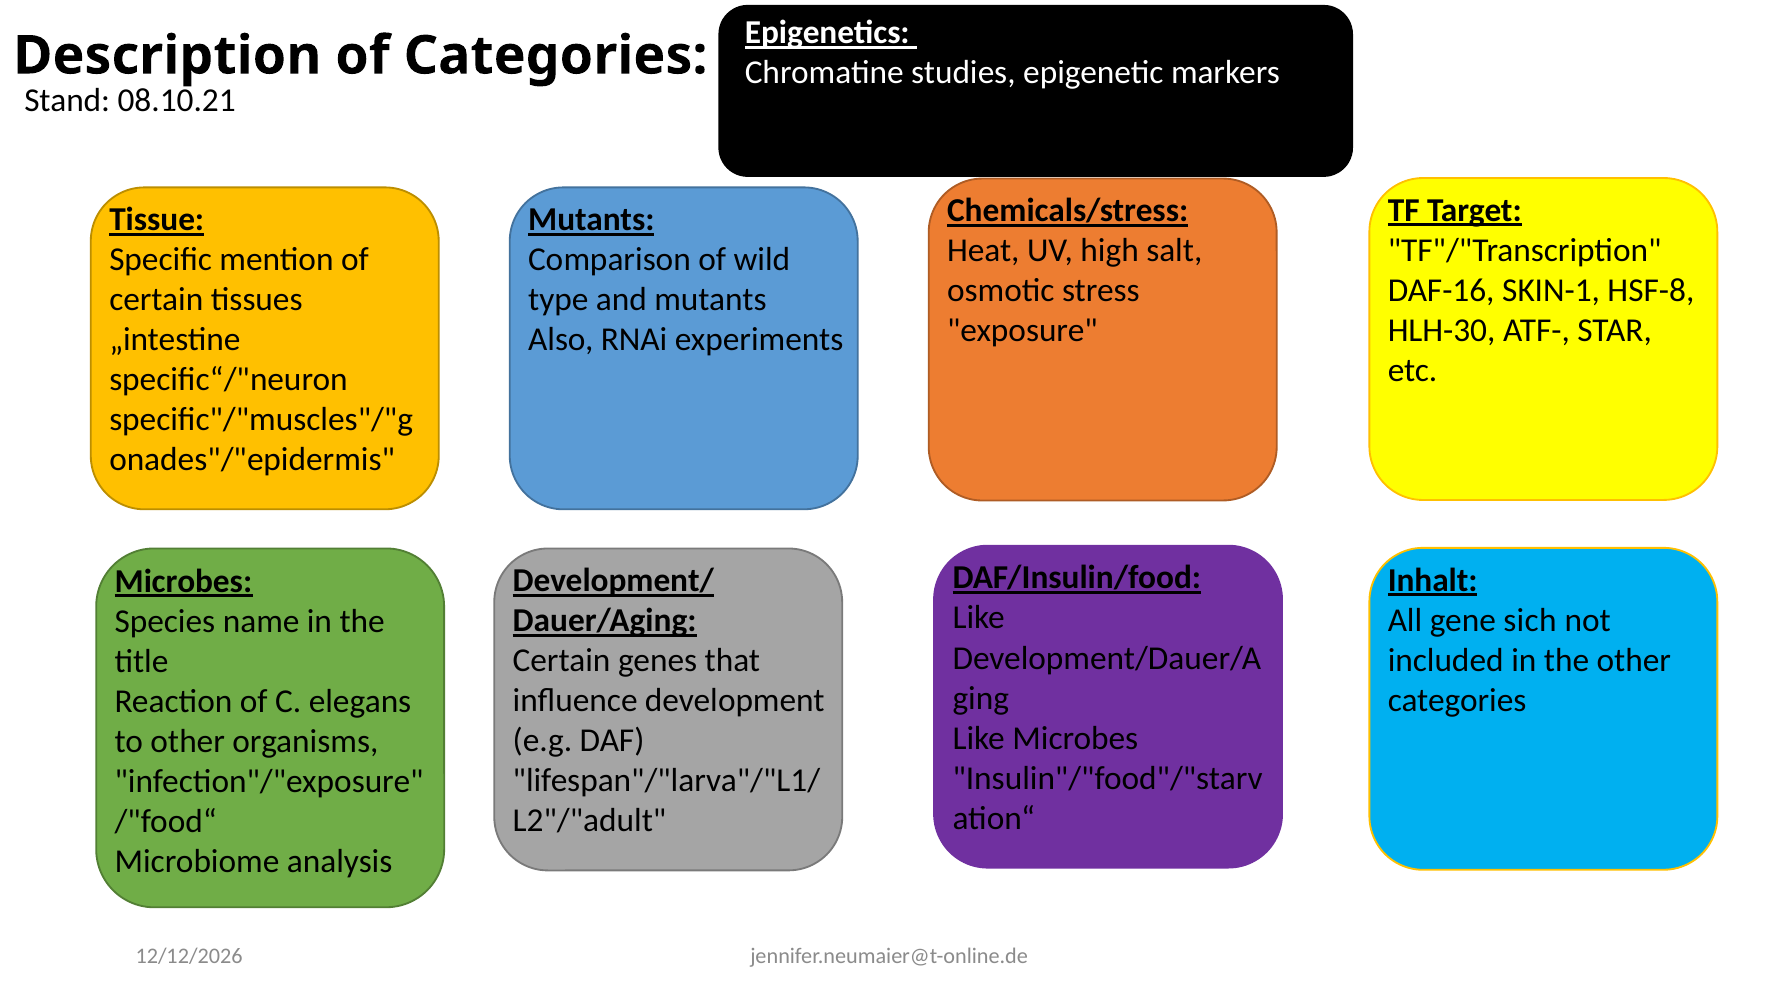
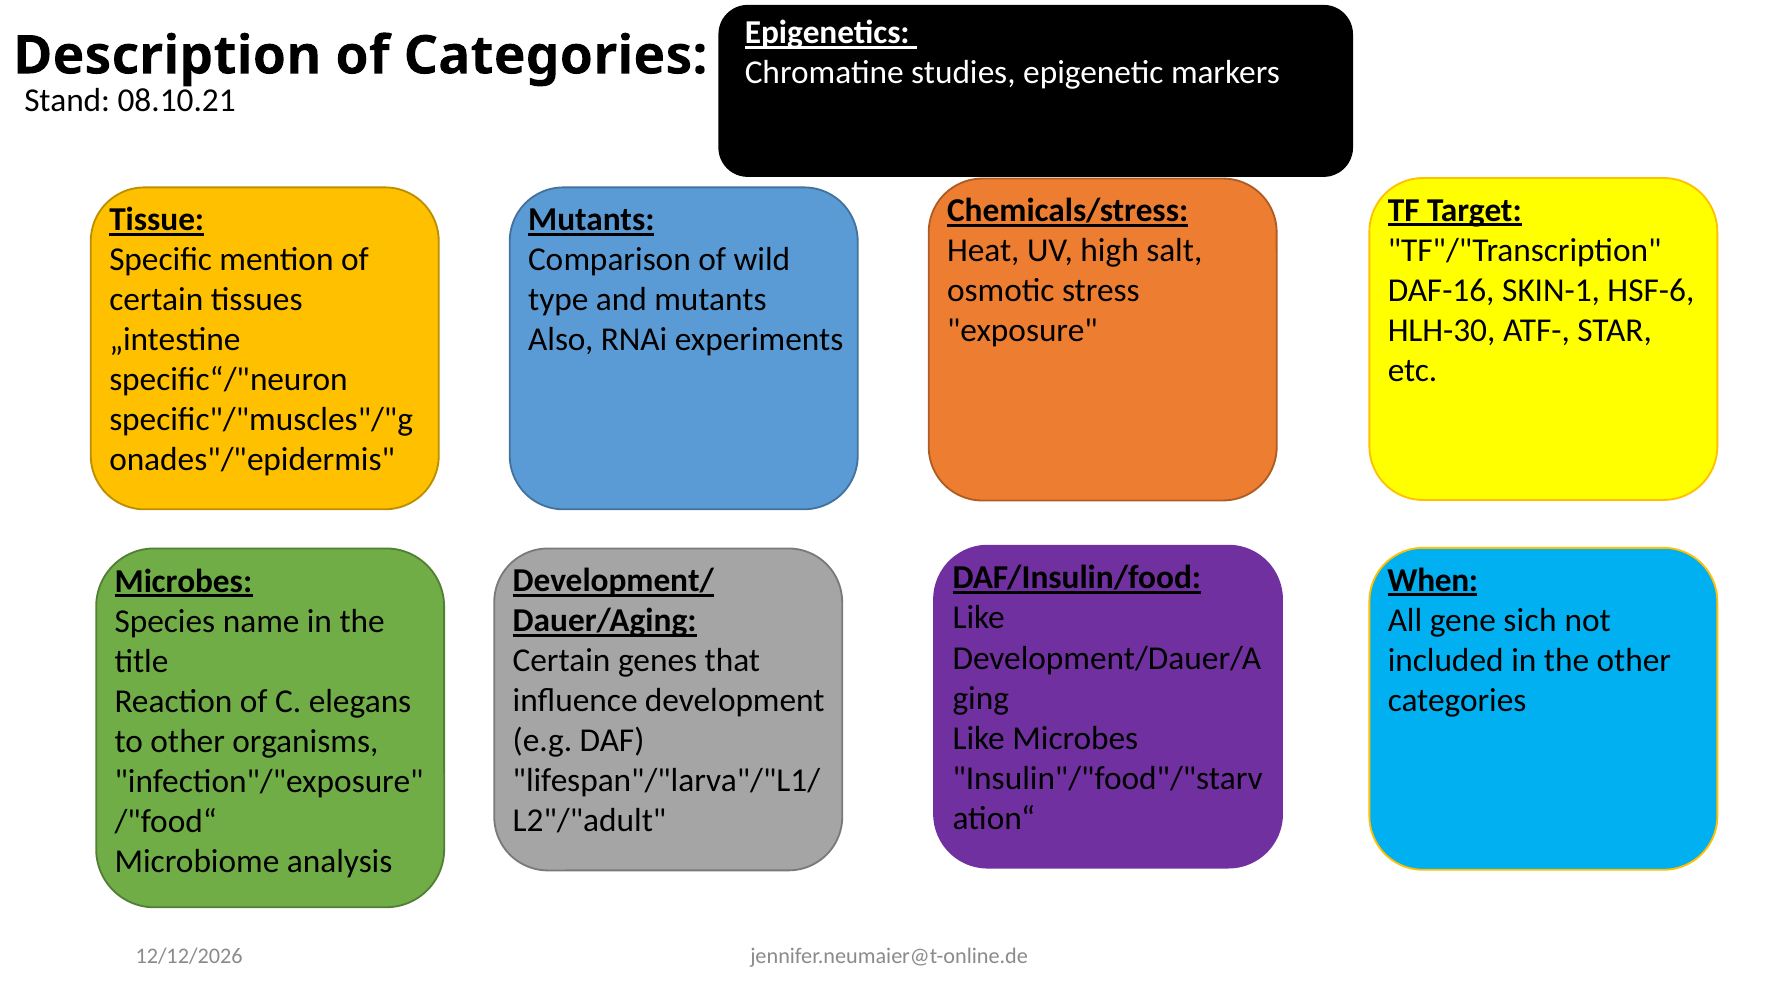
HSF-8: HSF-8 -> HSF-6 (1651, 290)
Inhalt: Inhalt -> When (1433, 580)
